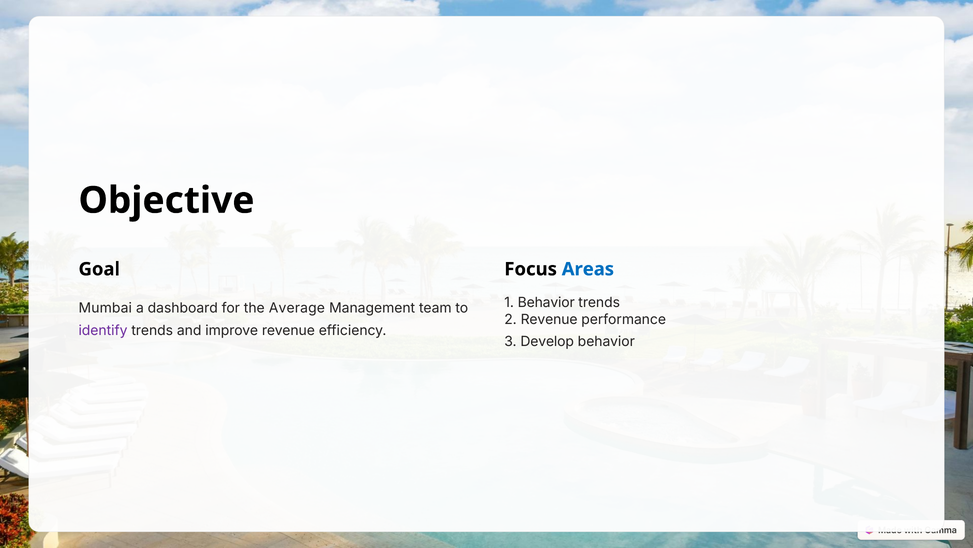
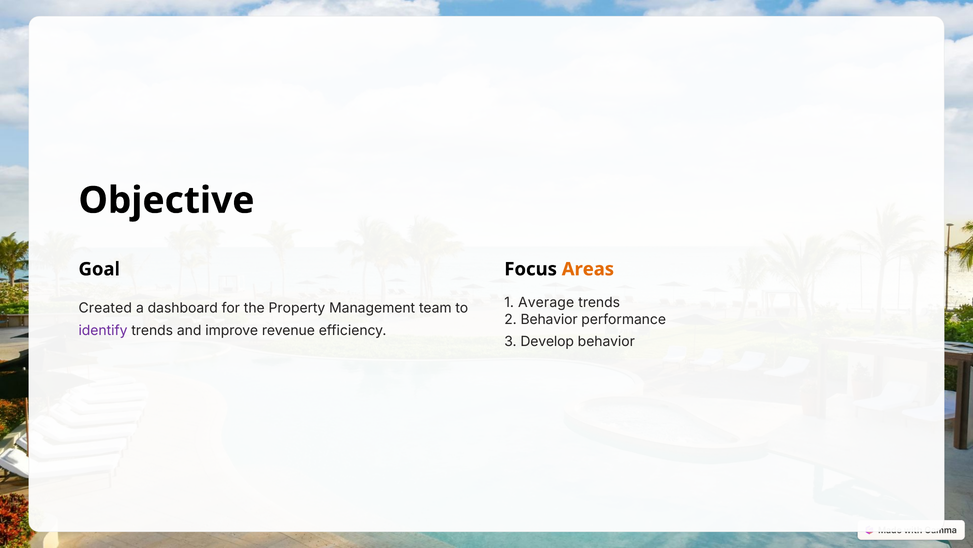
Areas colour: blue -> orange (588, 269)
1 Behavior: Behavior -> Average (546, 302)
Mumbai: Mumbai -> Created (105, 308)
Average: Average -> Property (297, 308)
2 Revenue: Revenue -> Behavior (549, 319)
